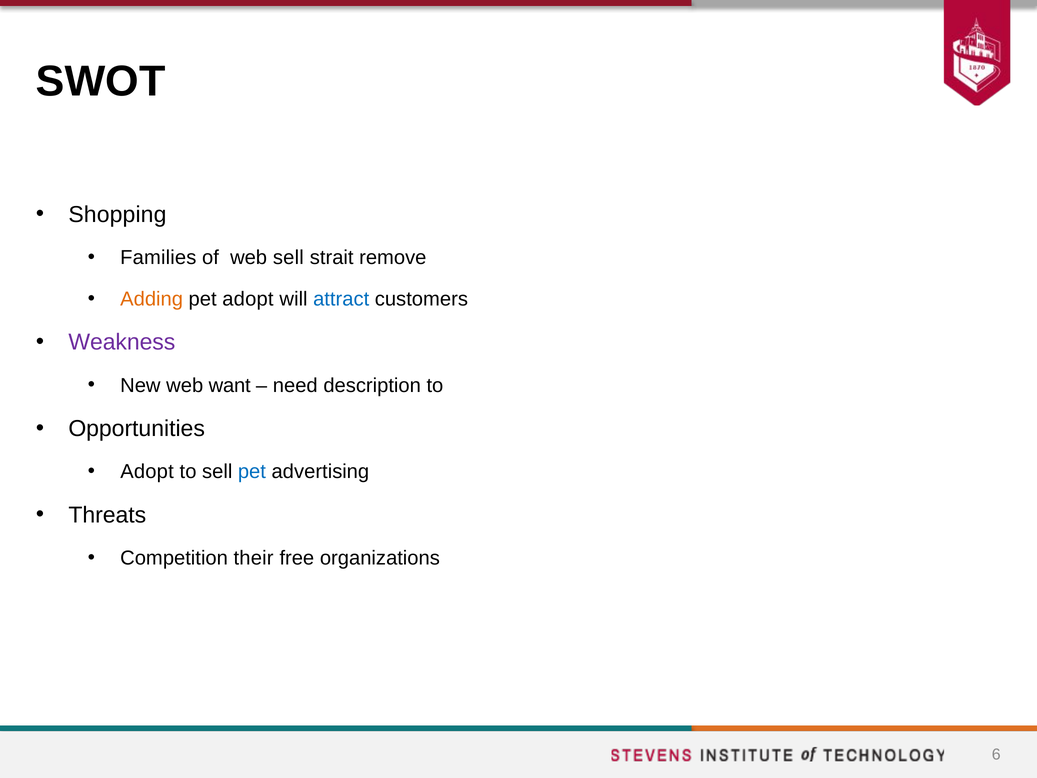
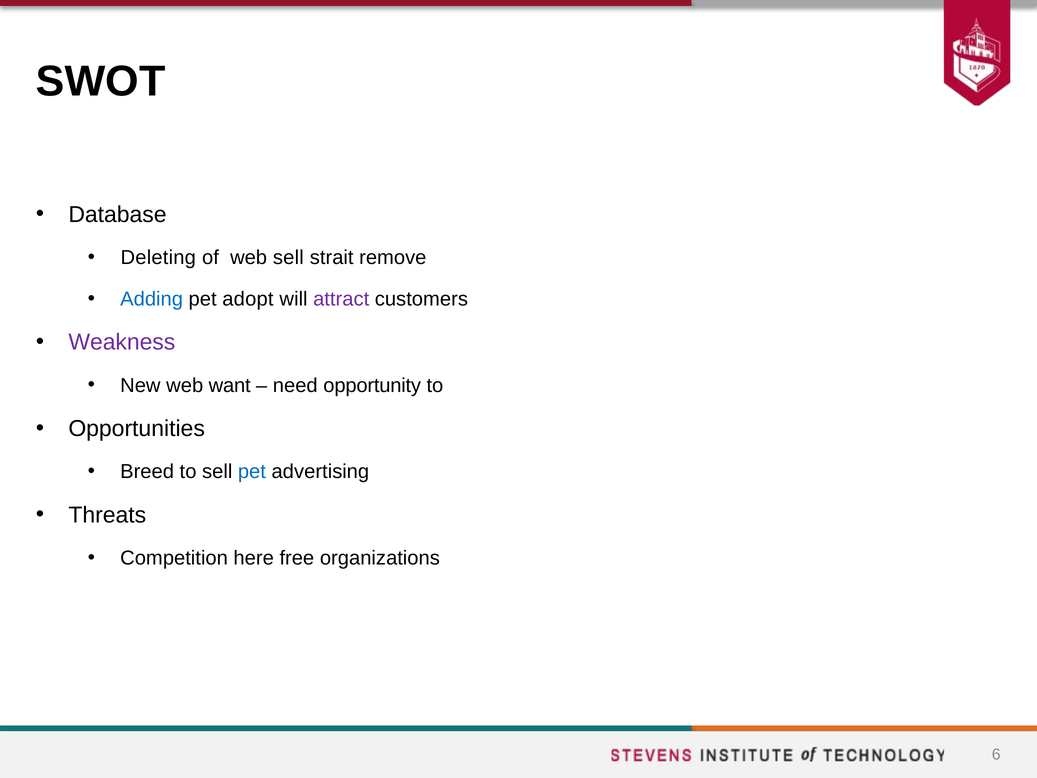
Shopping: Shopping -> Database (118, 214)
Families: Families -> Deleting (158, 257)
Adding colour: orange -> blue (152, 299)
attract colour: blue -> purple (341, 299)
description: description -> opportunity (372, 385)
Adopt: Adopt -> Breed (147, 472)
their: their -> here (254, 558)
